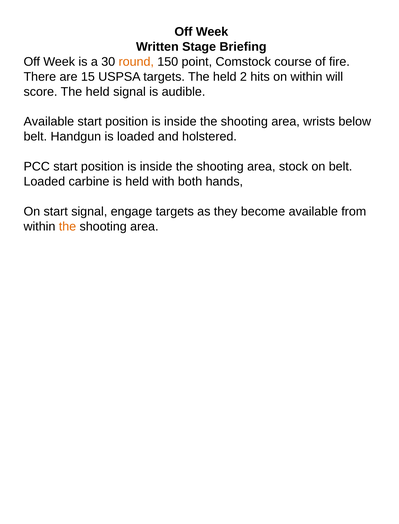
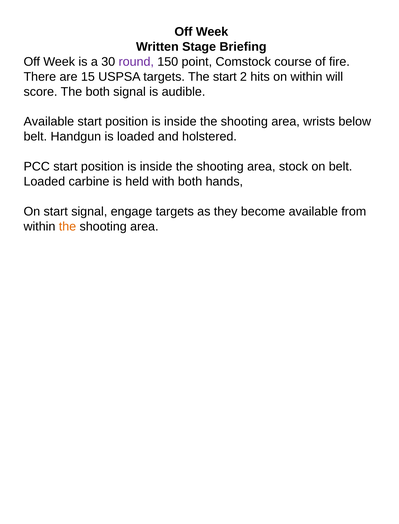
round colour: orange -> purple (136, 62)
targets The held: held -> start (225, 77)
score The held: held -> both (98, 92)
